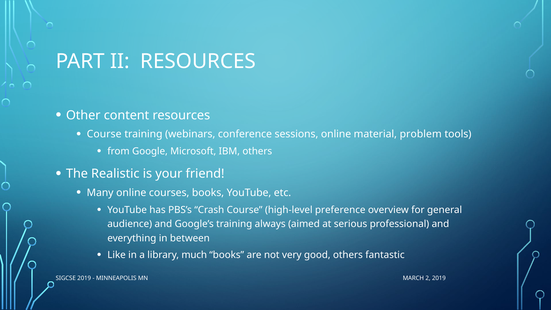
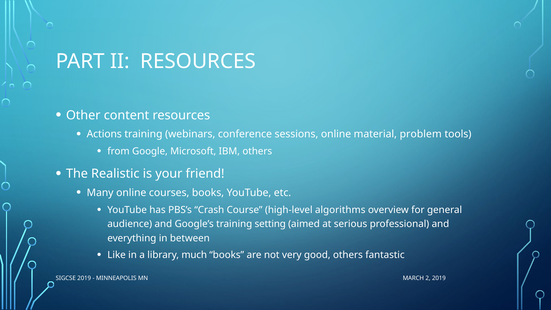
Course: Course -> Actions (104, 134)
preference: preference -> algorithms (340, 210)
always: always -> setting (270, 224)
